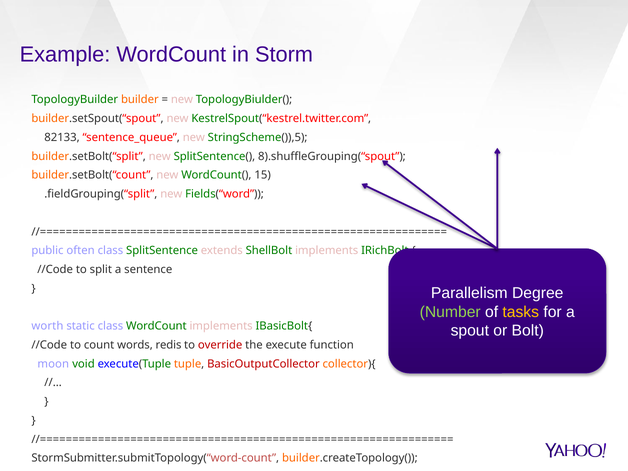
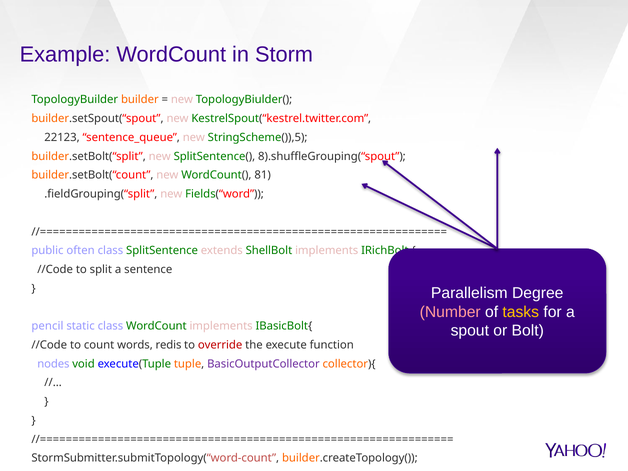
82133: 82133 -> 22123 (62, 137)
15: 15 -> 81 (263, 175)
Number colour: light green -> pink (450, 312)
worth: worth -> pencil (47, 326)
moon: moon -> nodes (53, 364)
BasicOutputCollector colour: red -> purple (263, 364)
